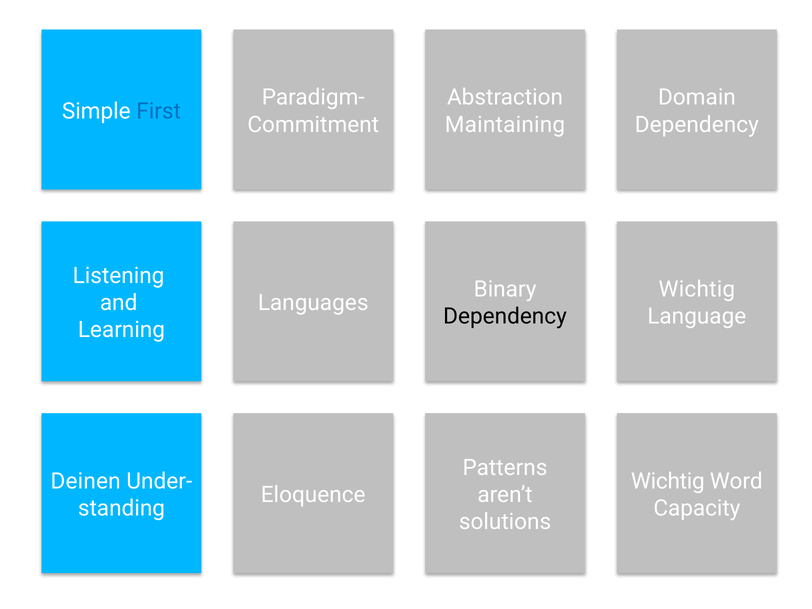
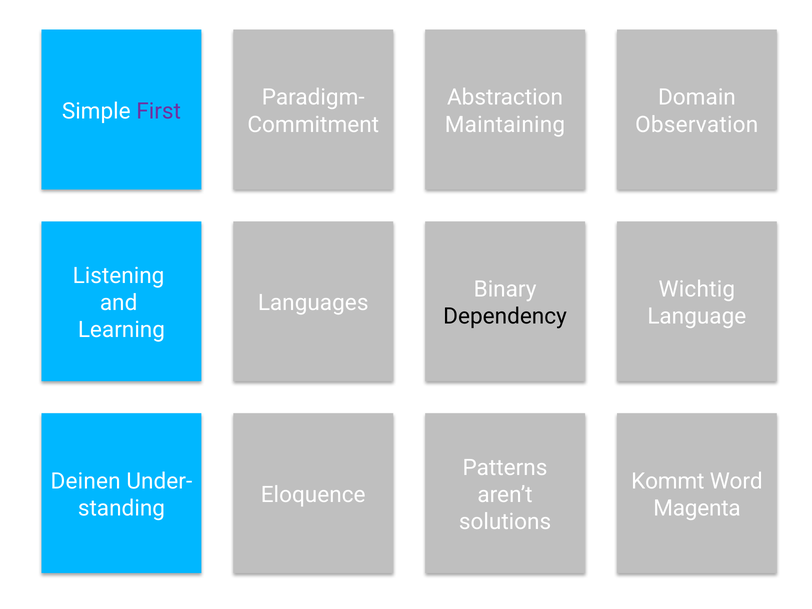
First colour: blue -> purple (159, 111)
Dependency: Dependency -> Observation (697, 125)
Wichtig: Wichtig -> Kommt (668, 481)
Capacity: Capacity -> Magenta (697, 508)
